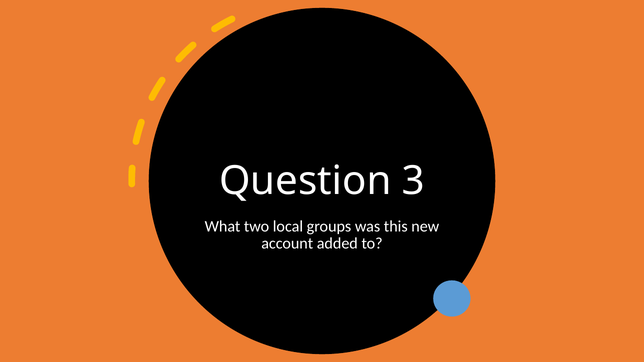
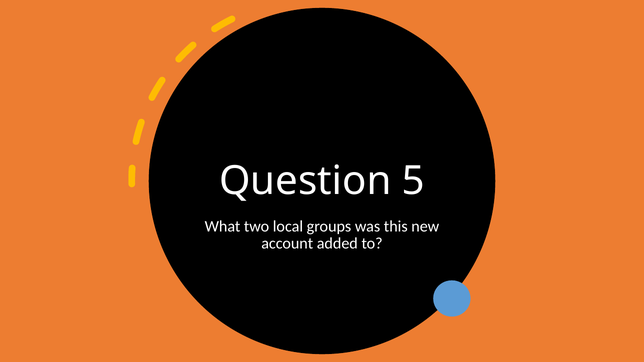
3: 3 -> 5 (413, 181)
